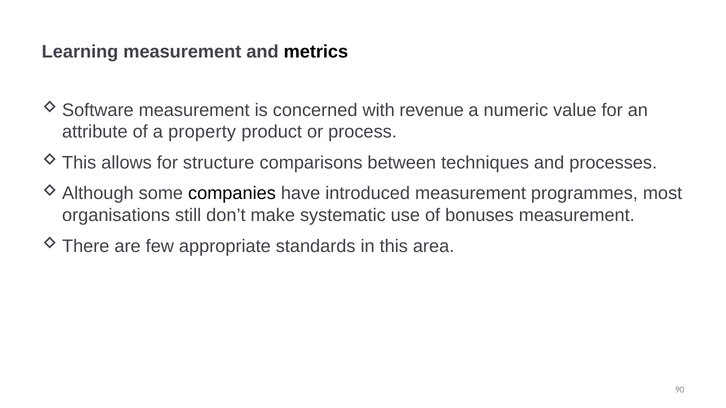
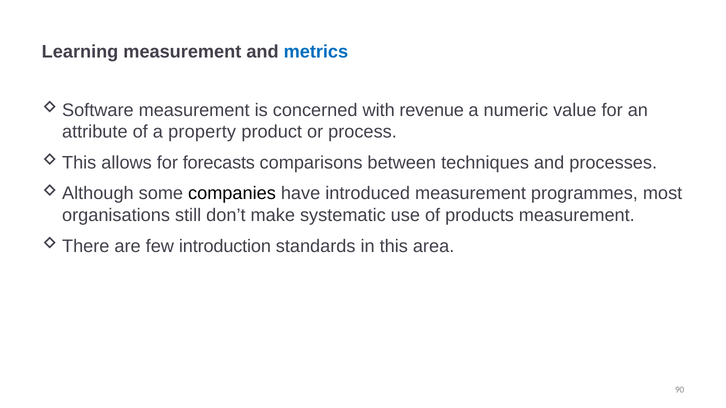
metrics colour: black -> blue (316, 52)
structure: structure -> forecasts (219, 163)
bonuses: bonuses -> products (480, 215)
appropriate: appropriate -> introduction (225, 246)
